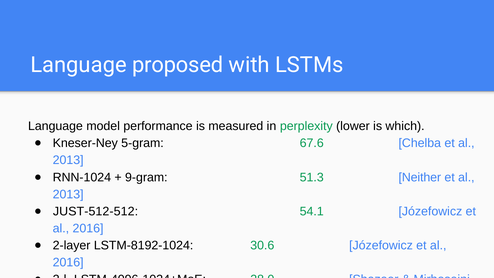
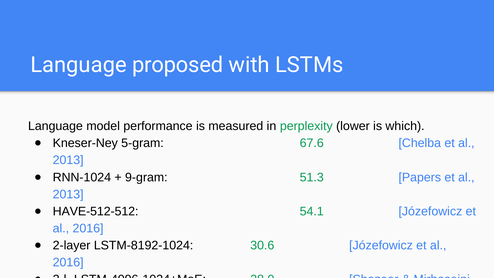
Neither: Neither -> Papers (420, 177)
JUST-512-512: JUST-512-512 -> HAVE-512-512 (96, 211)
